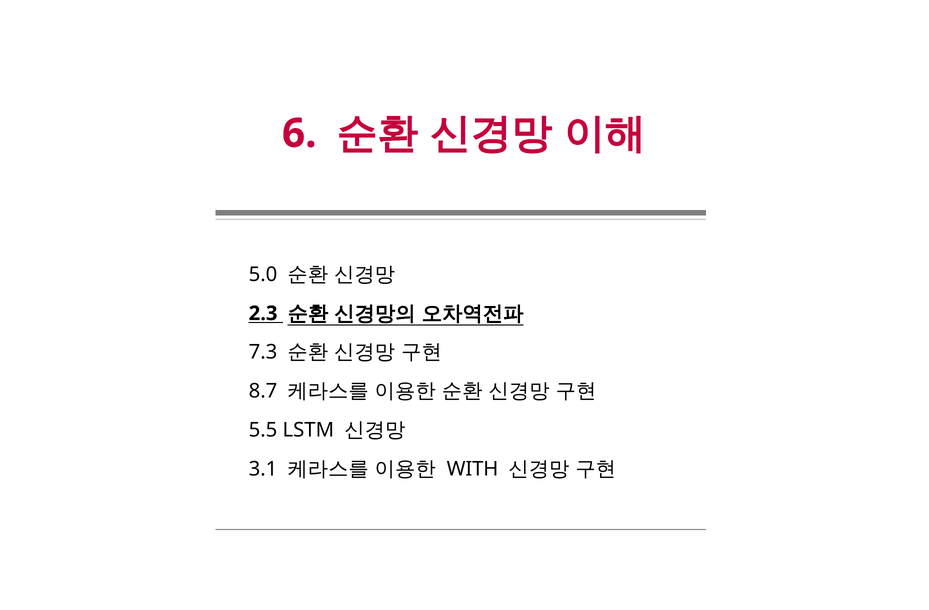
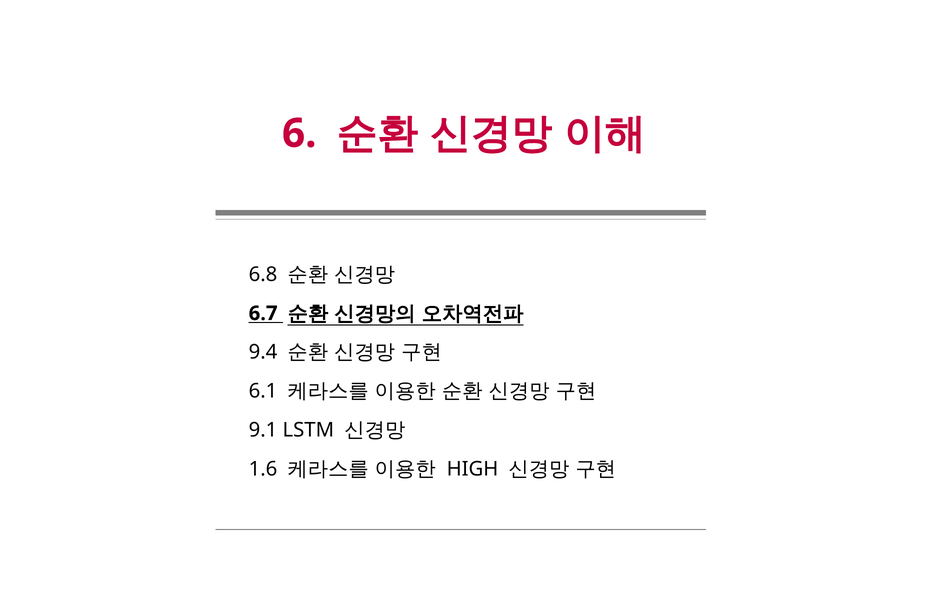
5.0: 5.0 -> 6.8 (263, 275)
2.3: 2.3 -> 6.7 (263, 314)
7.3: 7.3 -> 9.4 (263, 352)
8.7: 8.7 -> 6.1 (263, 391)
5.5: 5.5 -> 9.1 (263, 430)
3.1: 3.1 -> 1.6 (263, 469)
WITH: WITH -> HIGH (473, 469)
